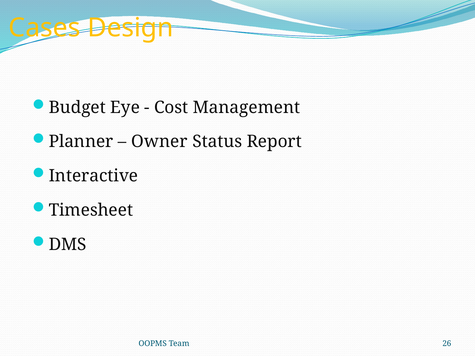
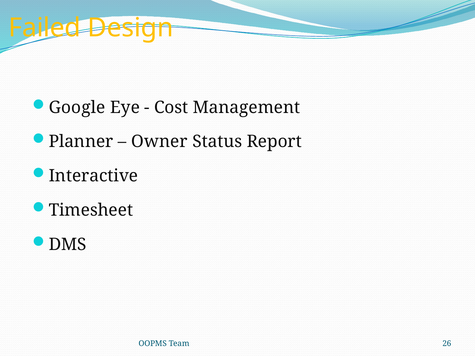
Cases: Cases -> Failed (45, 28)
Budget: Budget -> Google (77, 107)
